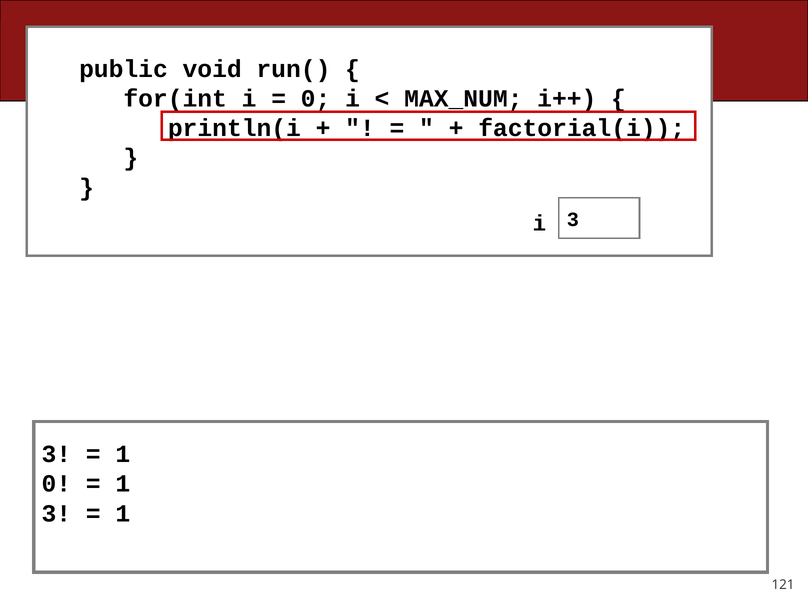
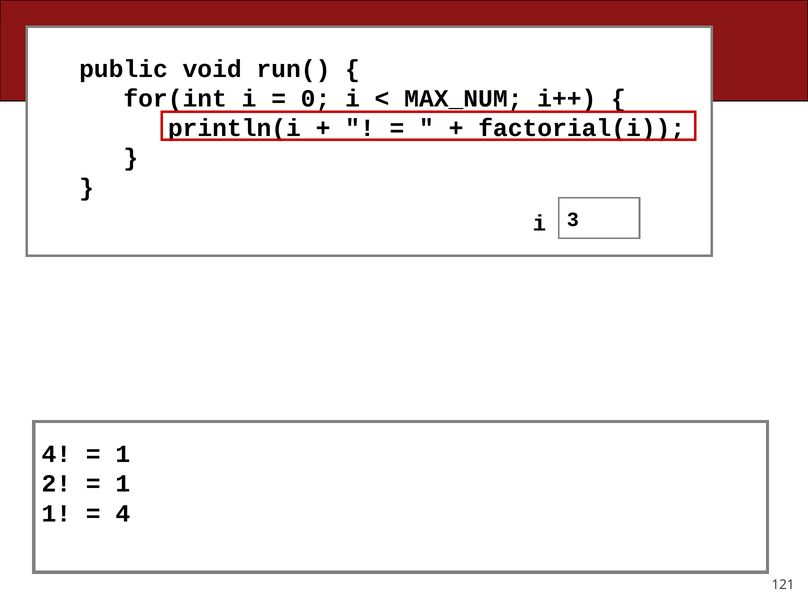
3: 3 -> 4 (56, 454)
0: 0 -> 2 (56, 484)
3: 3 -> 1 (56, 513)
1: 1 -> 4 (123, 513)
